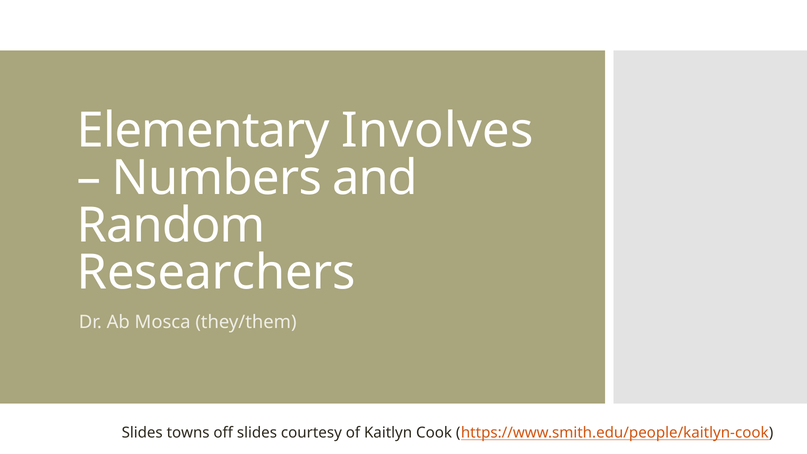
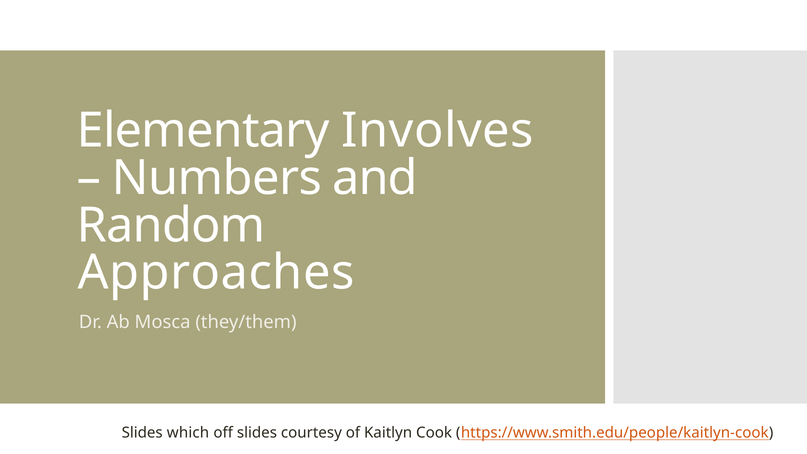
Researchers: Researchers -> Approaches (216, 273)
towns: towns -> which (188, 433)
